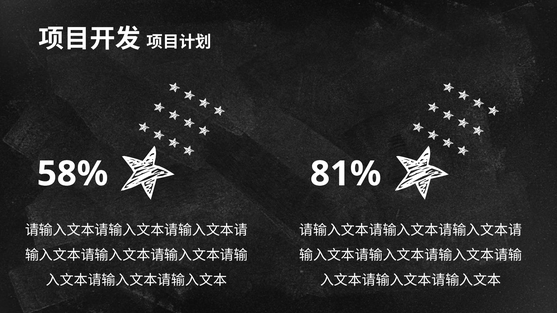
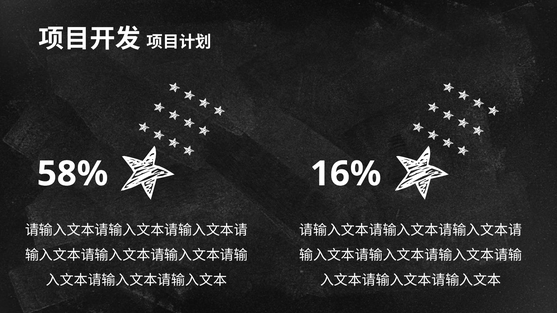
81%: 81% -> 16% (346, 174)
